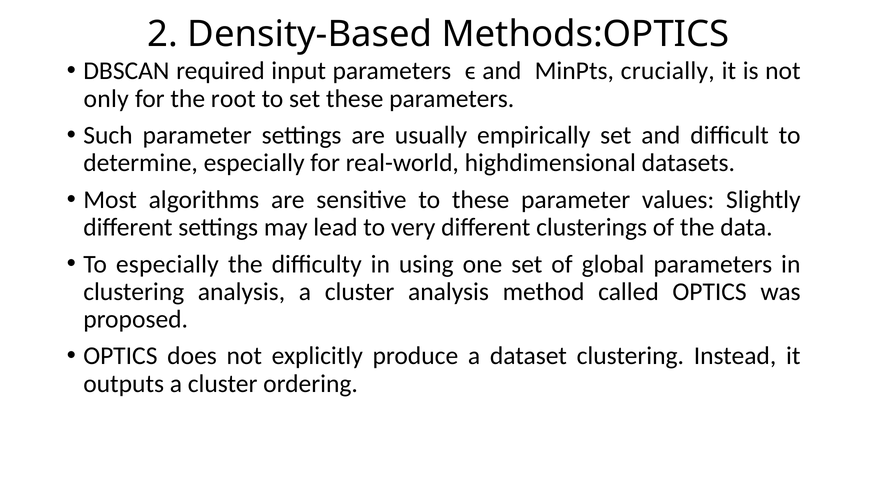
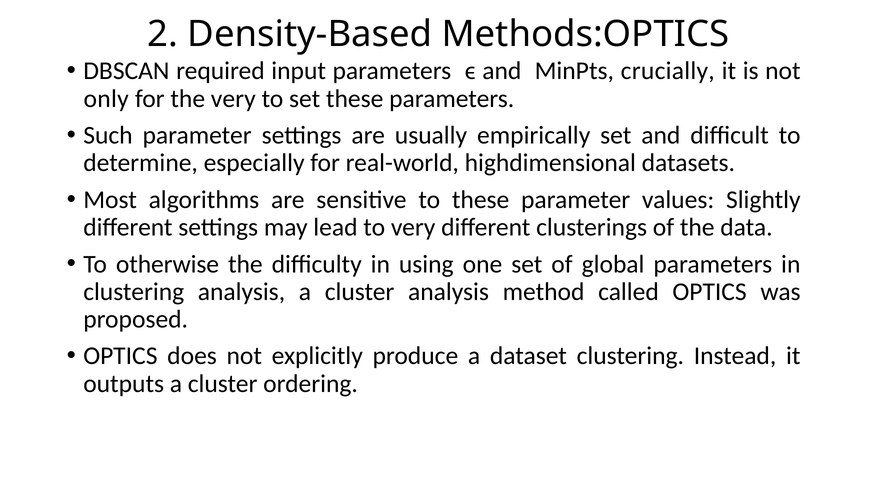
the root: root -> very (233, 99)
To especially: especially -> otherwise (168, 264)
